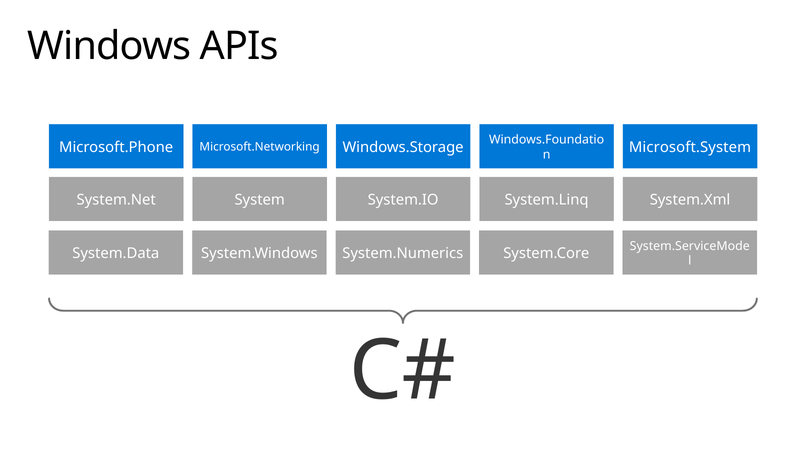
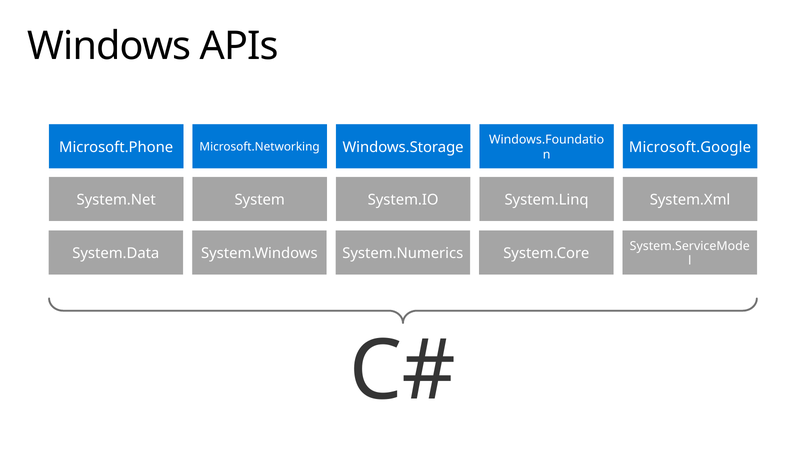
Microsoft.System: Microsoft.System -> Microsoft.Google (690, 147)
